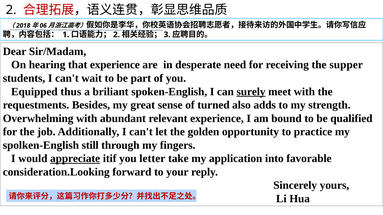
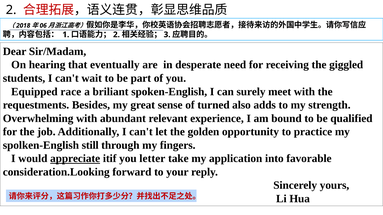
that experience: experience -> eventually (115, 65)
supper: supper -> giggled (346, 65)
thus: thus -> race (71, 92)
surely underline: present -> none (251, 92)
